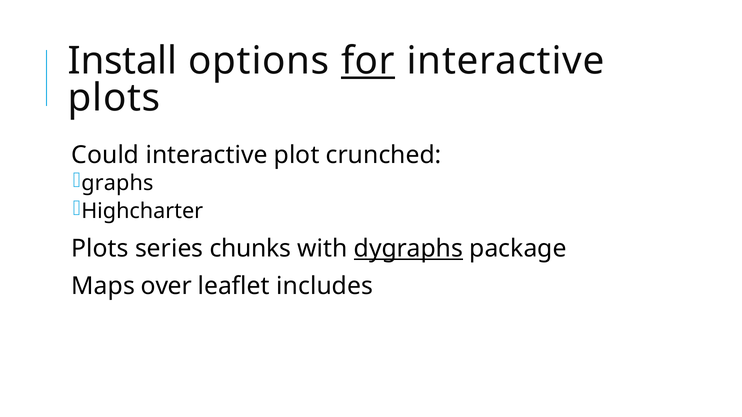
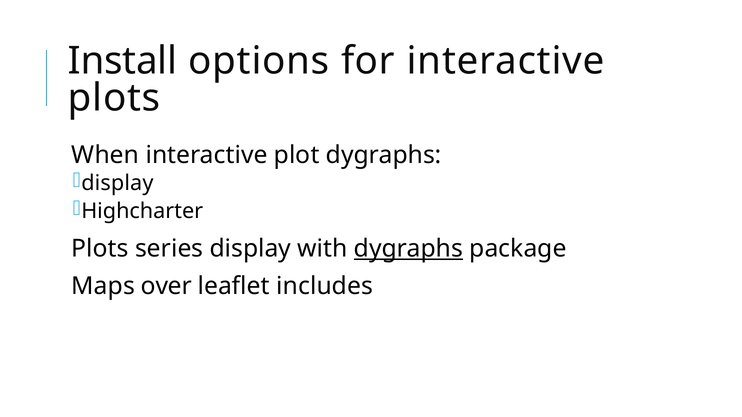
for underline: present -> none (368, 61)
Could: Could -> When (105, 155)
plot crunched: crunched -> dygraphs (384, 155)
graphs: graphs -> display (117, 183)
series chunks: chunks -> display (250, 249)
